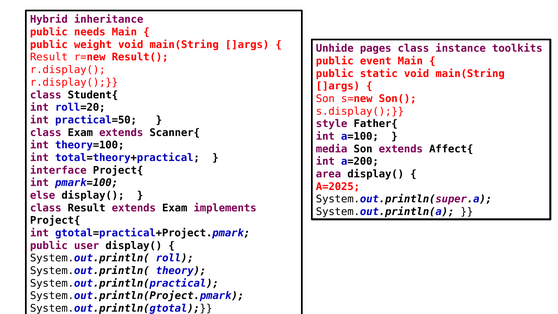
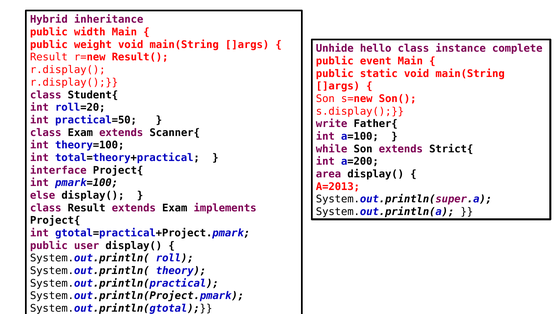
needs: needs -> width (90, 32)
pages: pages -> hello (376, 48)
toolkits: toolkits -> complete (517, 48)
style: style -> write (332, 124)
media: media -> while (332, 149)
Affect{: Affect{ -> Strict{ (451, 149)
A=2025: A=2025 -> A=2013 (338, 187)
